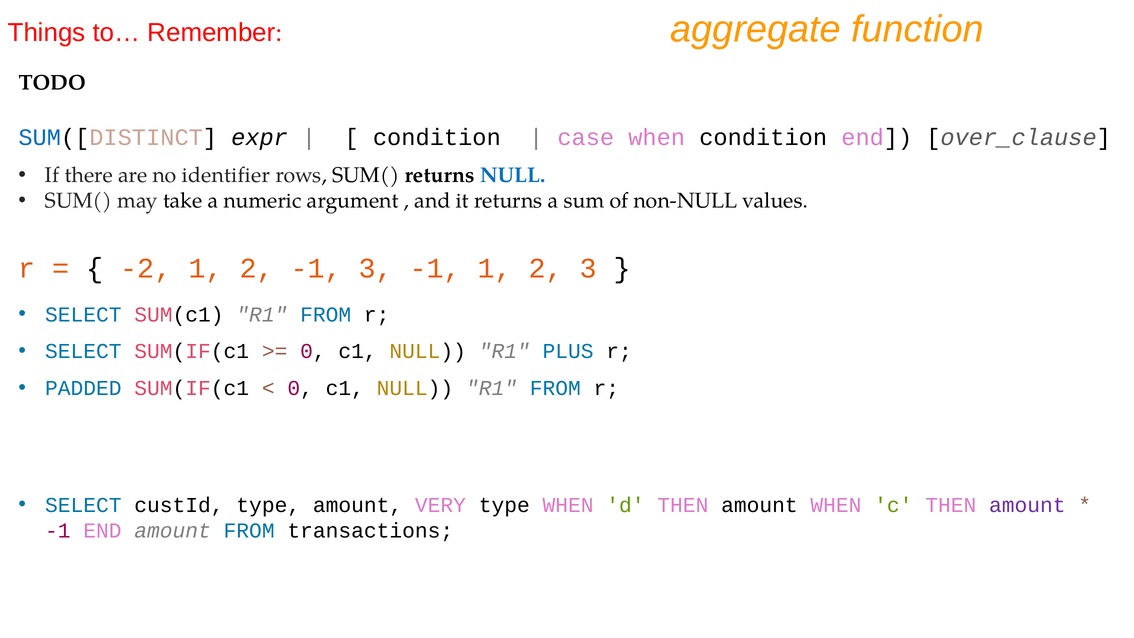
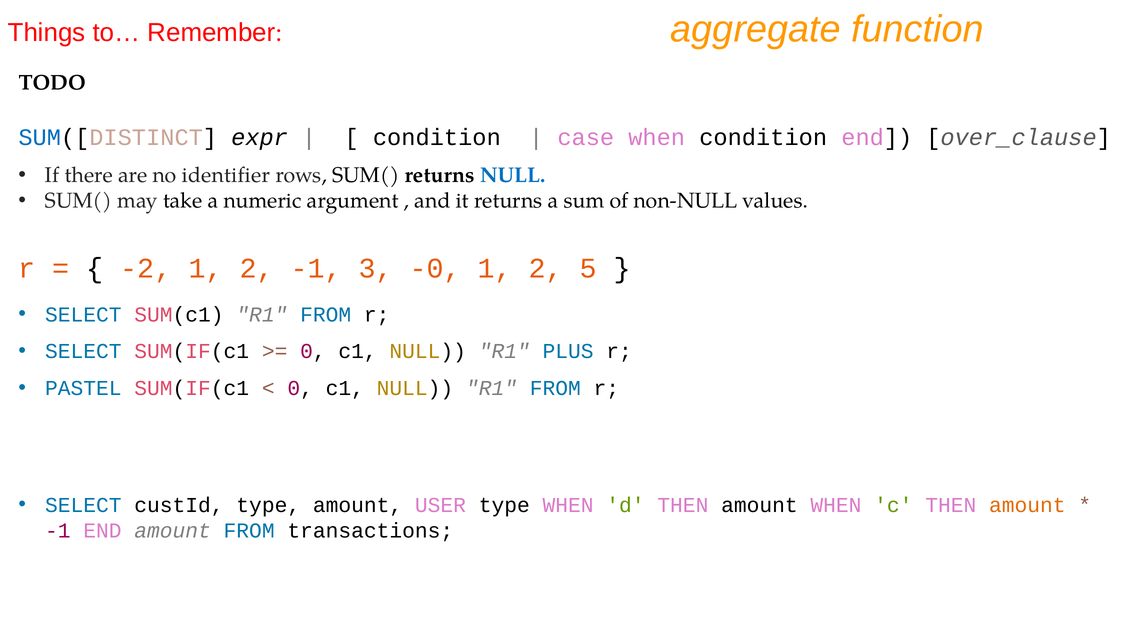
3 -1: -1 -> -0 (435, 268)
2 3: 3 -> 5 (588, 268)
PADDED: PADDED -> PASTEL (83, 388)
VERY: VERY -> USER (440, 505)
amount colour: purple -> orange (1027, 505)
